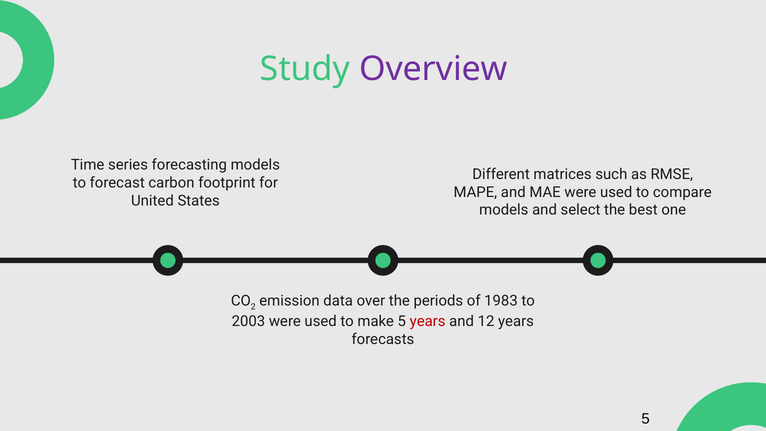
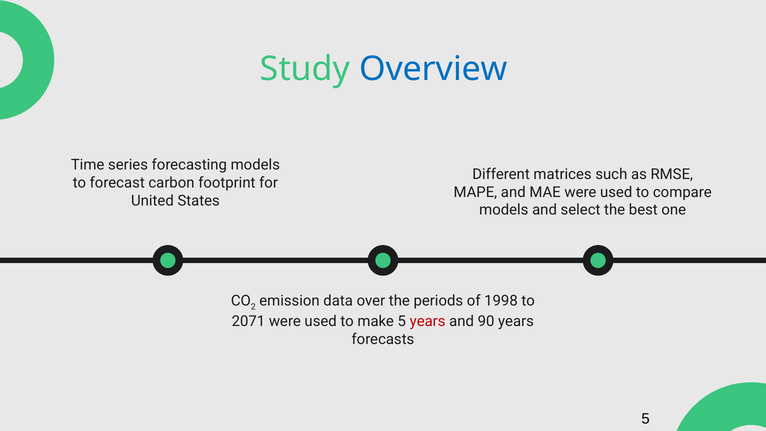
Overview colour: purple -> blue (433, 69)
1983: 1983 -> 1998 (501, 301)
2003: 2003 -> 2071 (248, 321)
12: 12 -> 90 (486, 321)
